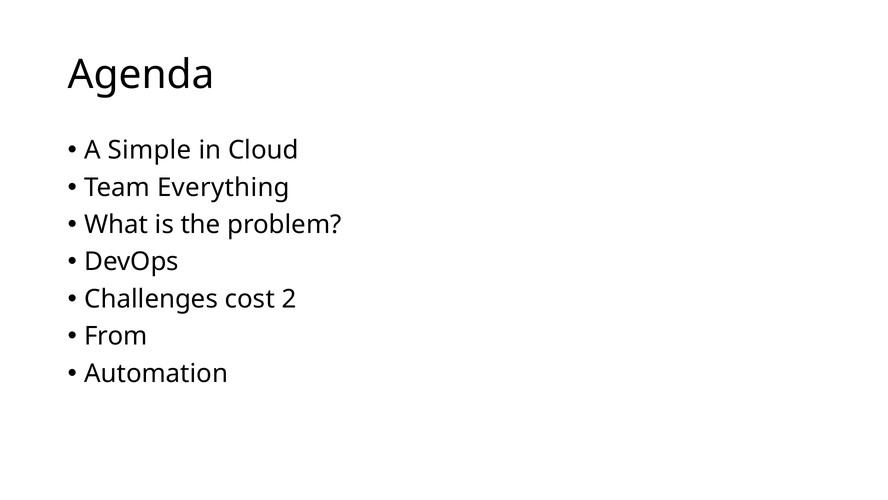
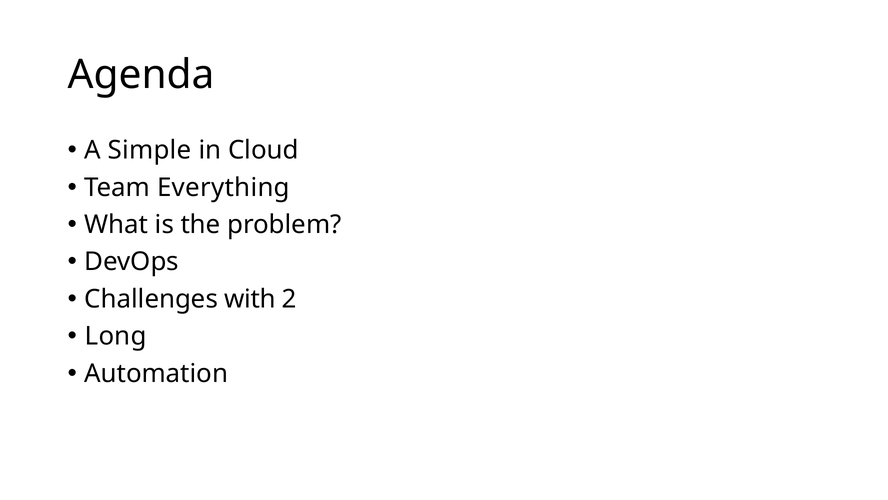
cost: cost -> with (250, 299)
From: From -> Long (116, 336)
